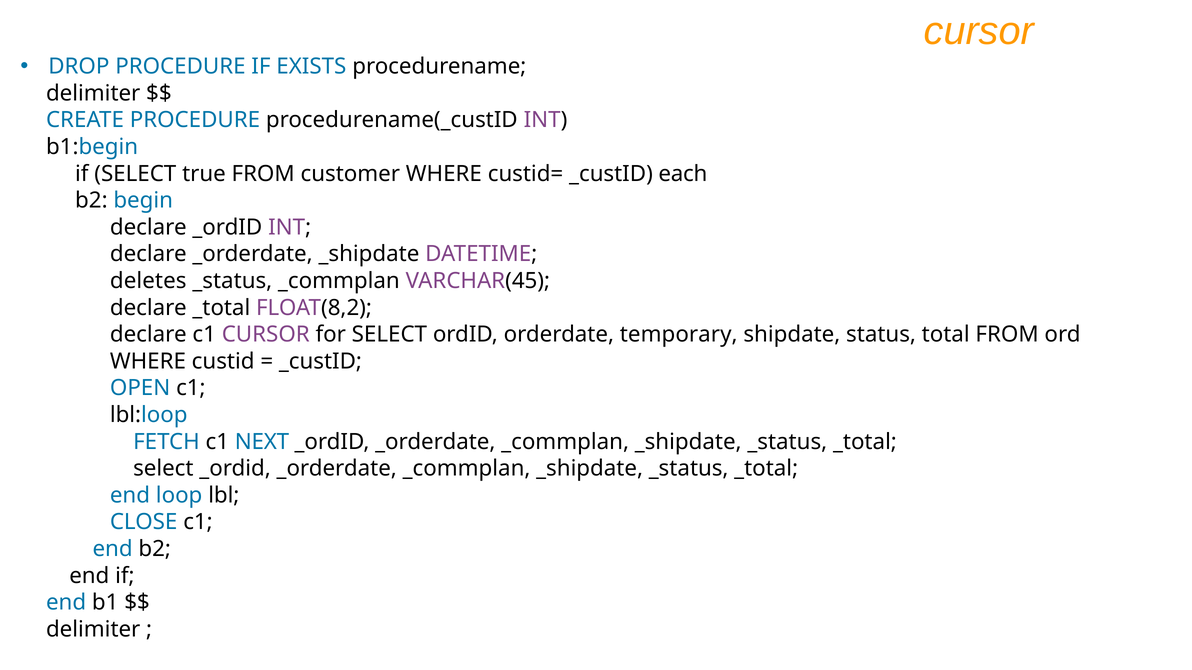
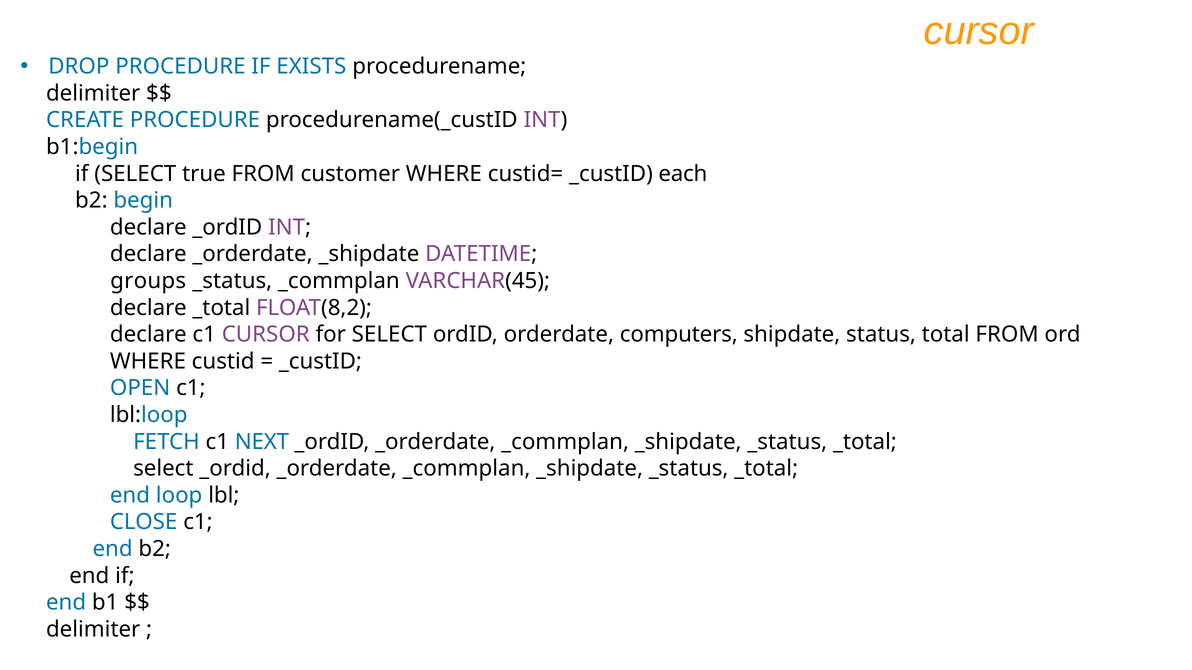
deletes: deletes -> groups (148, 281)
temporary: temporary -> computers (679, 335)
